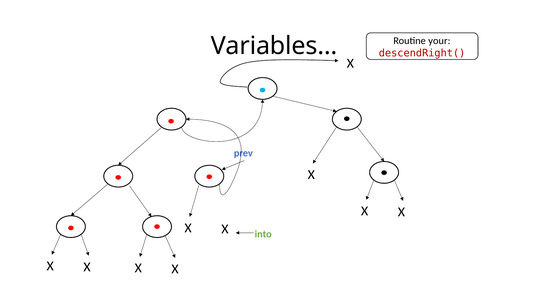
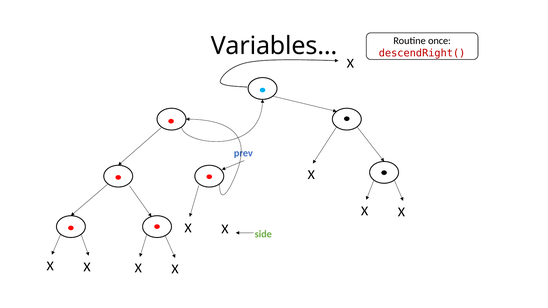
your: your -> once (439, 41)
into: into -> side (263, 234)
